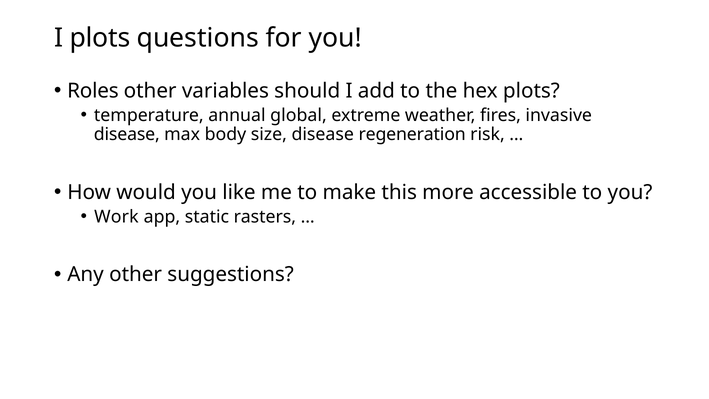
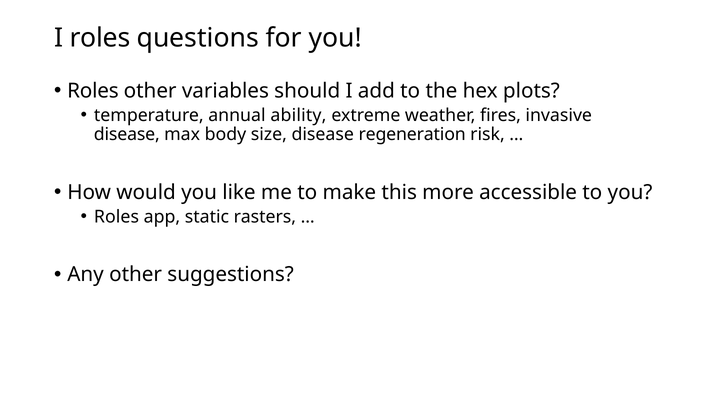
I plots: plots -> roles (100, 38)
global: global -> ability (298, 115)
Work: Work -> Roles (116, 217)
